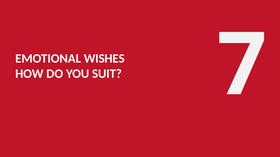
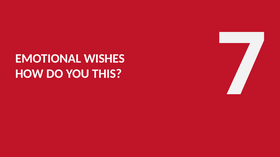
SUIT: SUIT -> THIS (107, 74)
